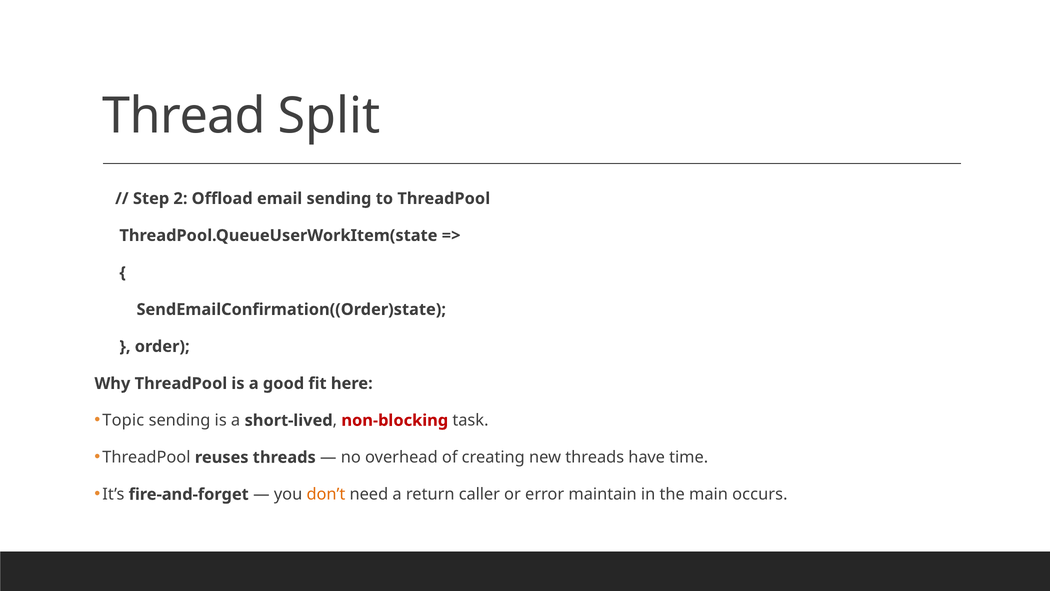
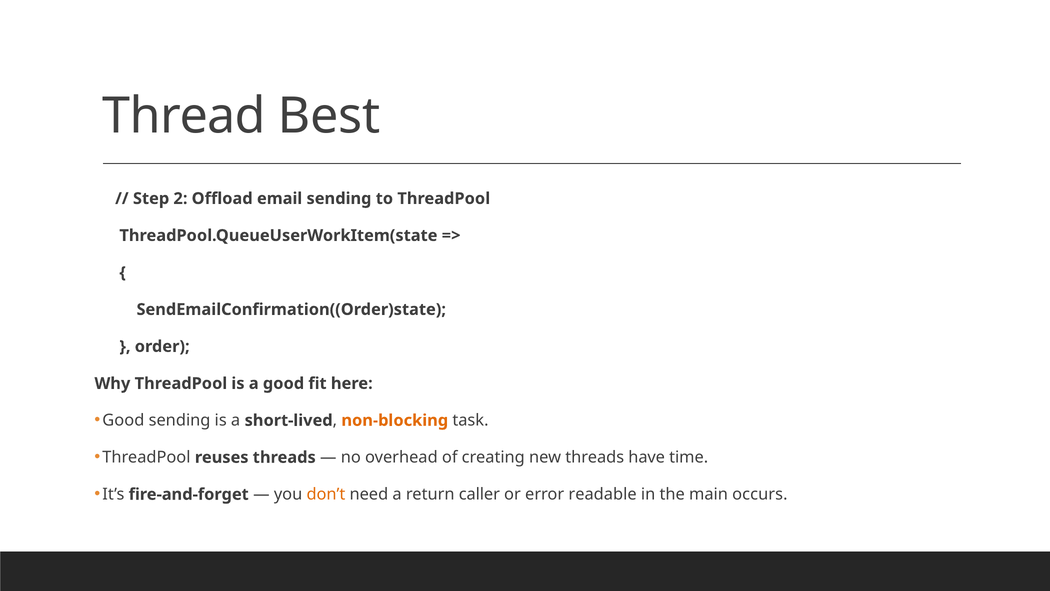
Split: Split -> Best (329, 116)
Topic: Topic -> Good (123, 420)
non-blocking colour: red -> orange (395, 420)
maintain: maintain -> readable (603, 494)
